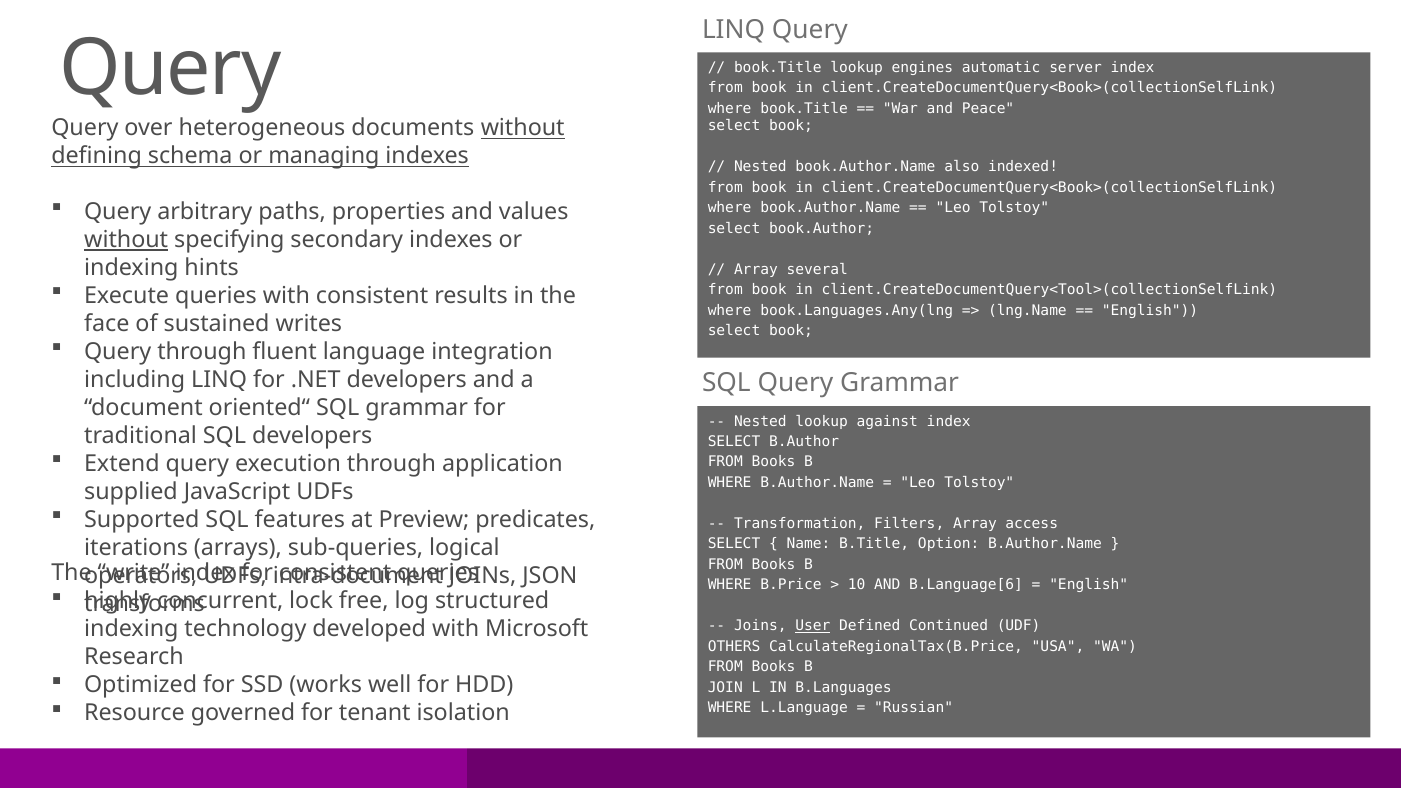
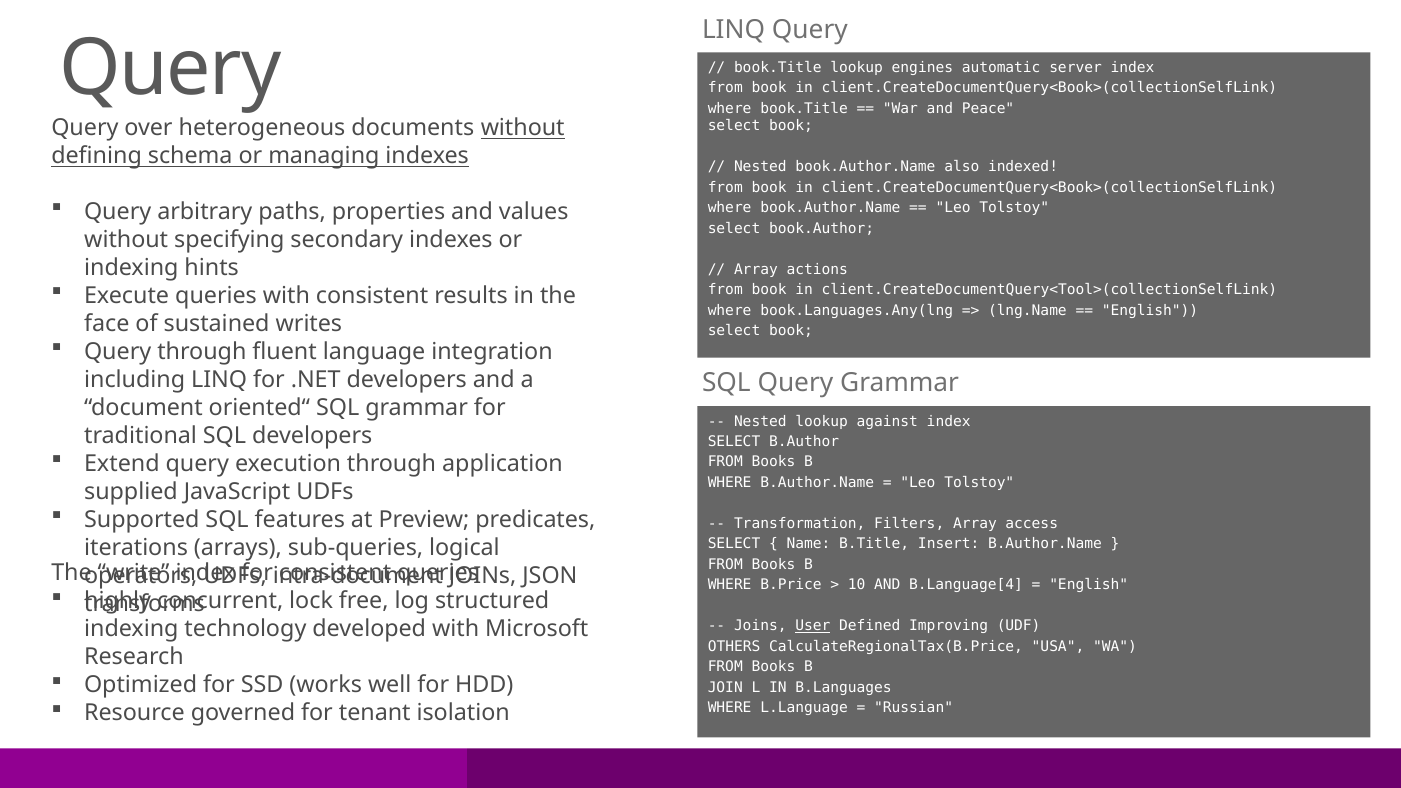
without underline: present -> none (126, 240)
several: several -> actions (817, 269)
Option: Option -> Insert (949, 544)
B.Language[6: B.Language[6 -> B.Language[4 (966, 585)
Continued: Continued -> Improving (949, 626)
